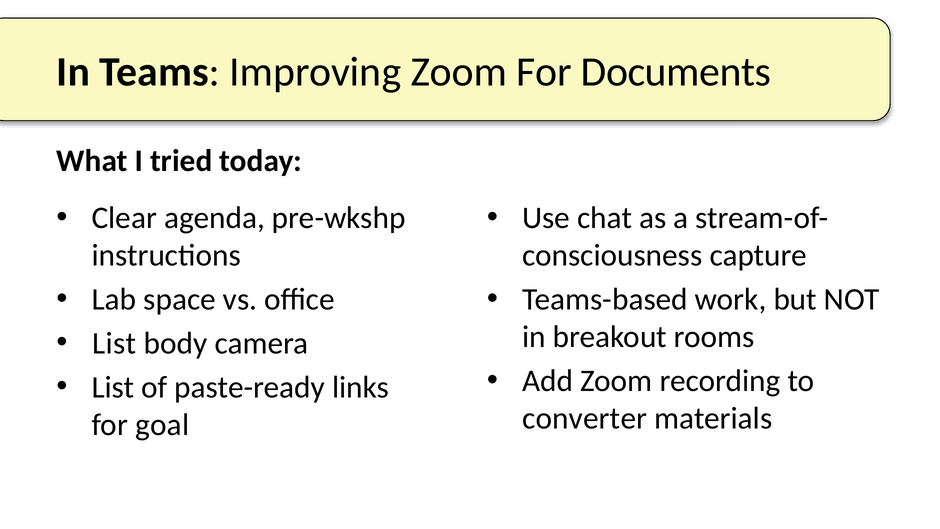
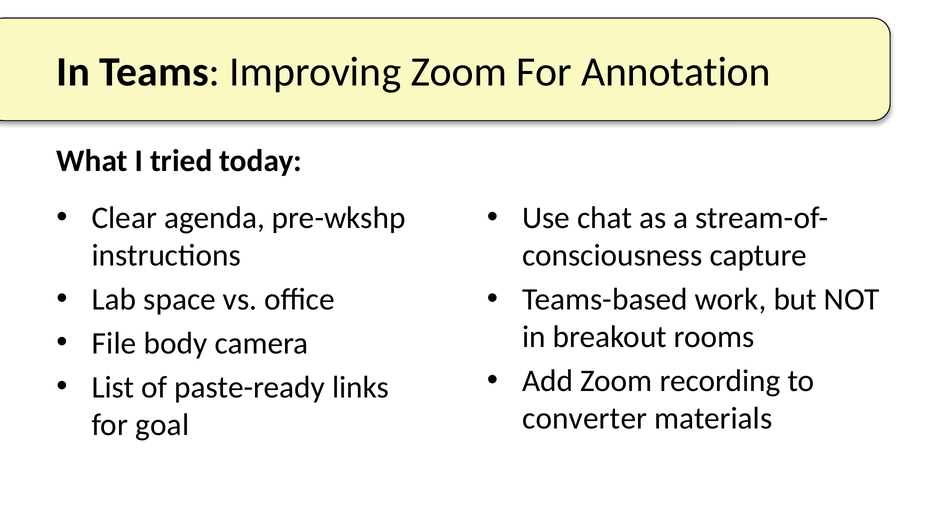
Documents: Documents -> Annotation (676, 72)
List: List -> File (114, 343)
